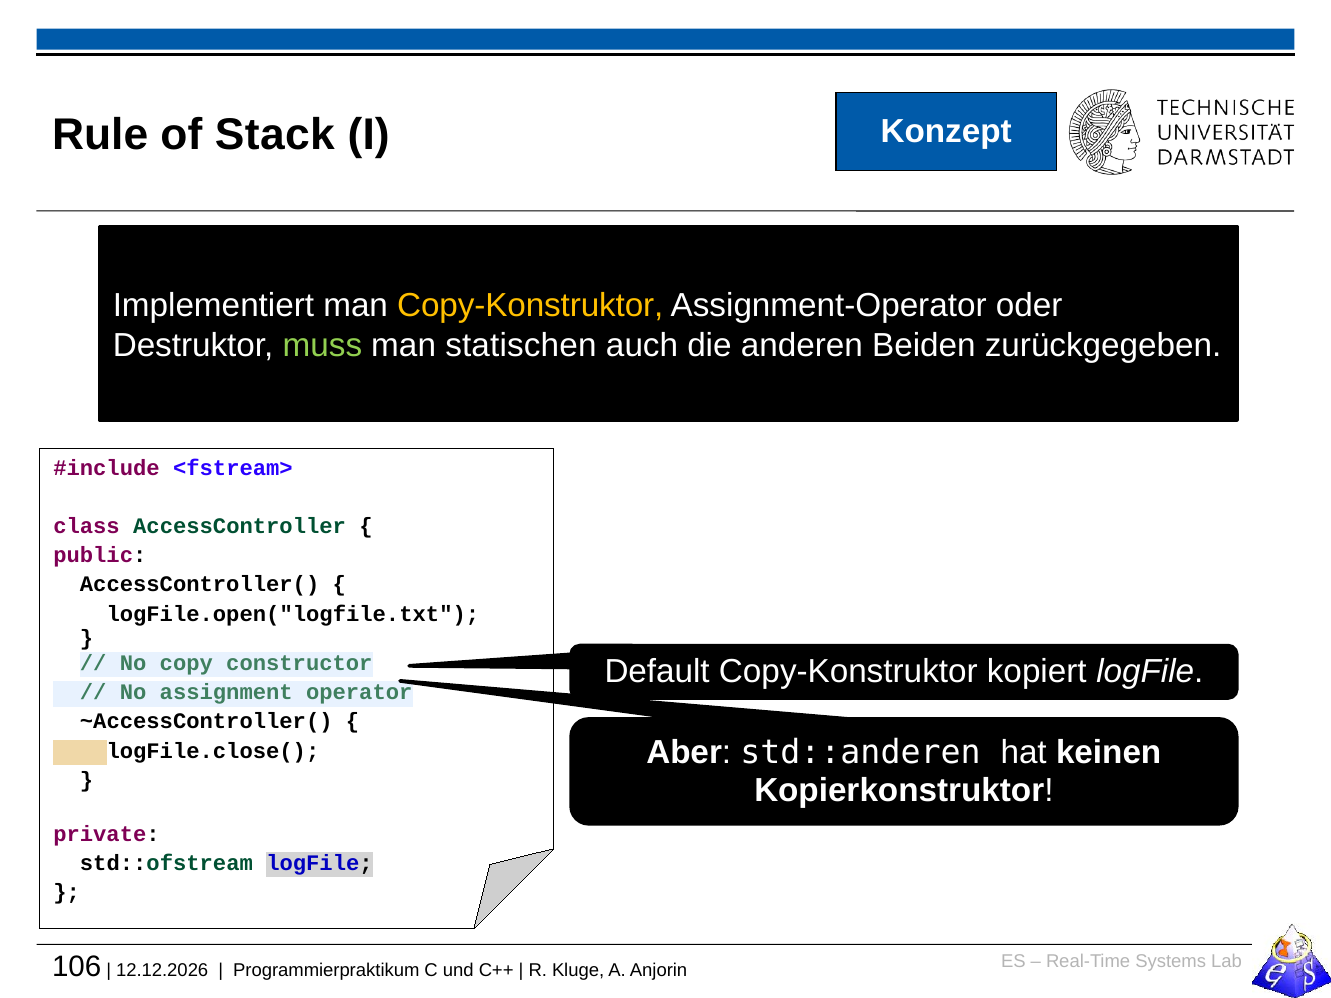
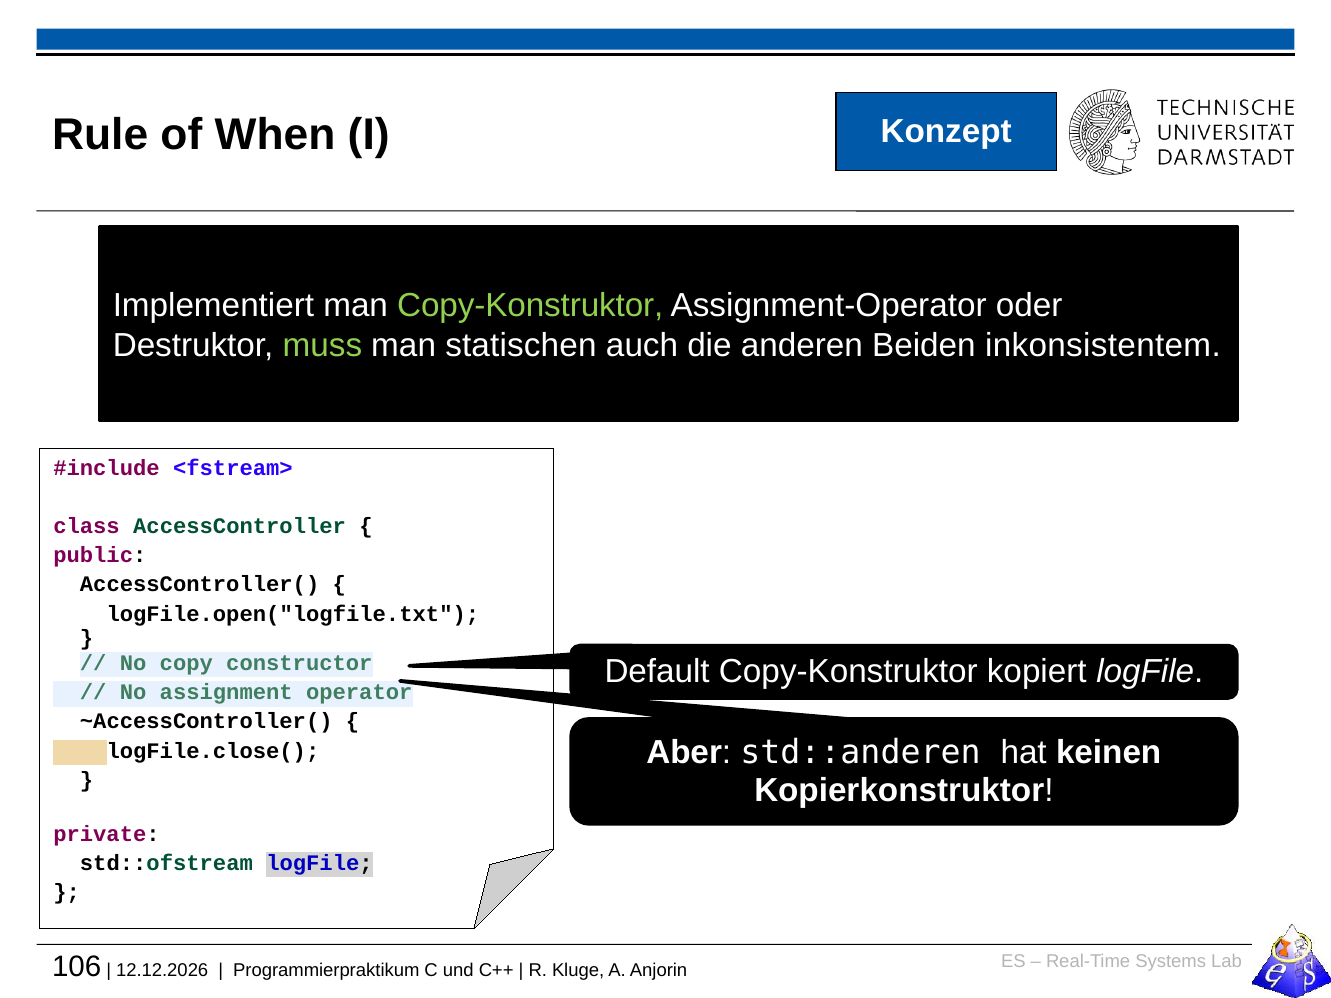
Stack: Stack -> When (275, 135)
Copy-Konstruktor colour: yellow -> light green (530, 306)
zurückgegeben: zurückgegeben -> inkonsistentem (1103, 345)
